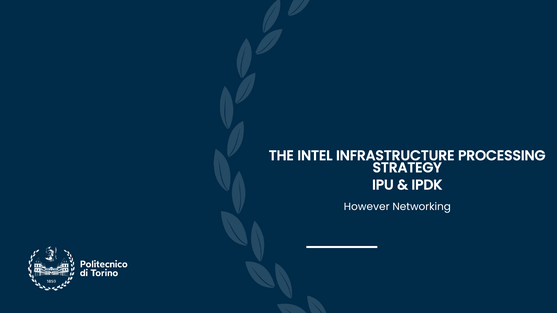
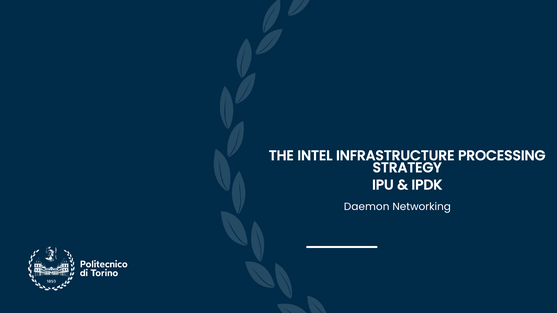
However: However -> Daemon (367, 207)
